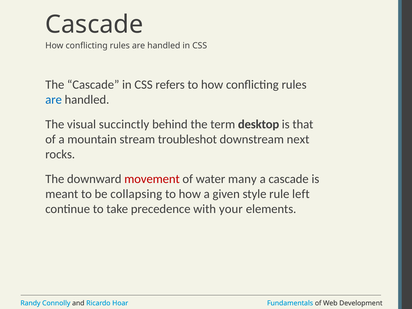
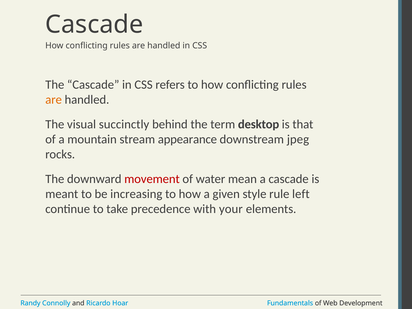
are colour: blue -> orange (54, 100)
troubleshot: troubleshot -> appearance (187, 139)
next: next -> jpeg (298, 139)
many: many -> mean (242, 179)
collapsing: collapsing -> increasing (136, 194)
